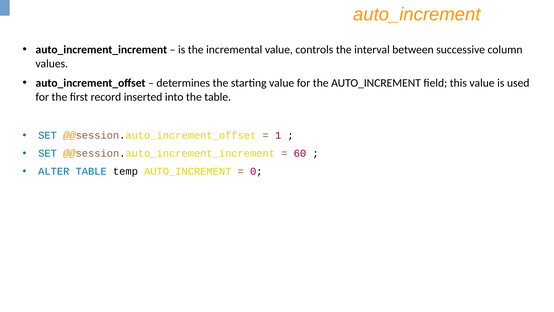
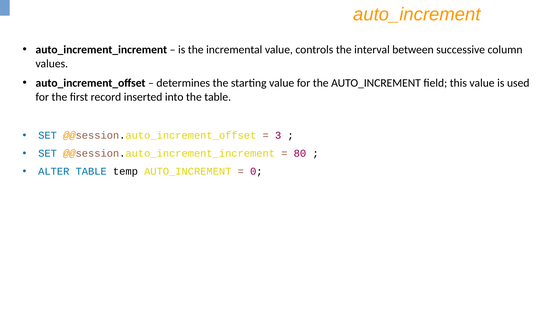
1: 1 -> 3 (278, 135)
60: 60 -> 80 (300, 153)
